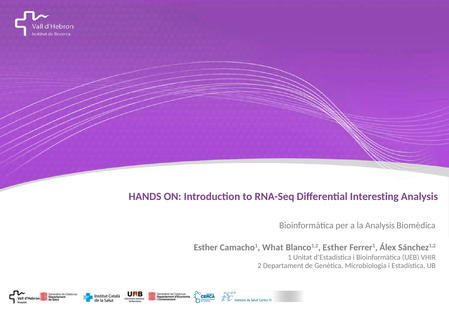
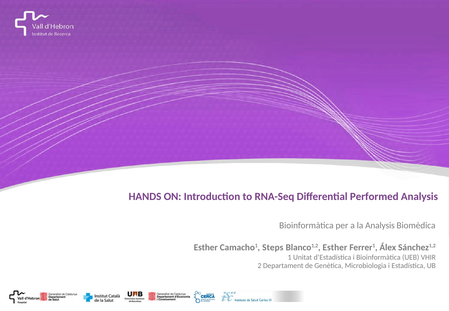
Interesting: Interesting -> Performed (374, 196)
What: What -> Steps (273, 247)
